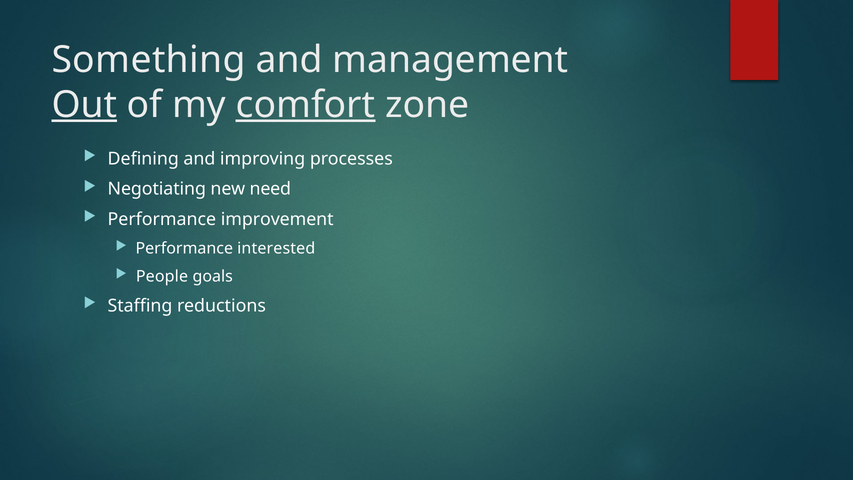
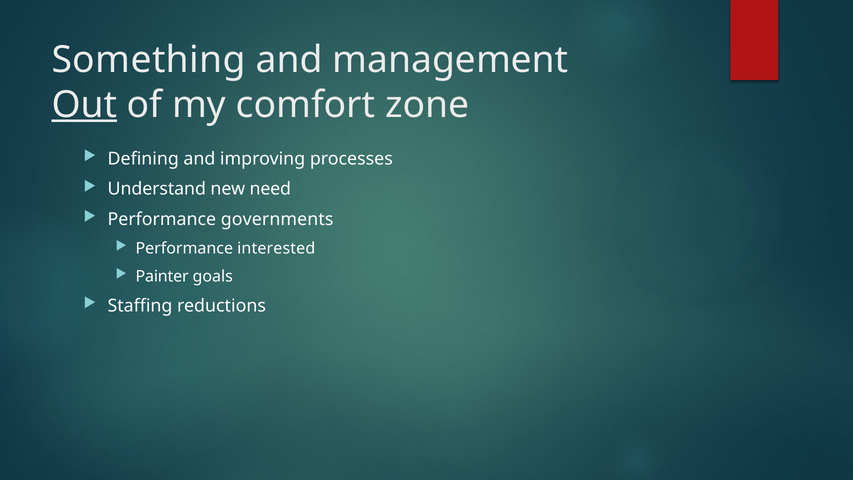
comfort underline: present -> none (305, 105)
Negotiating: Negotiating -> Understand (157, 189)
improvement: improvement -> governments (277, 219)
People: People -> Painter (162, 276)
